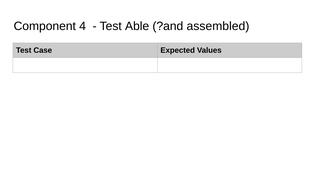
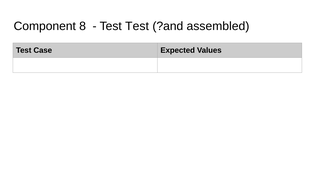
4: 4 -> 8 (83, 26)
Test Able: Able -> Test (137, 26)
